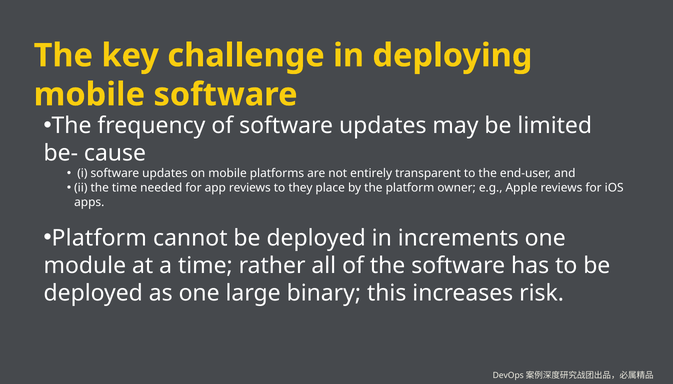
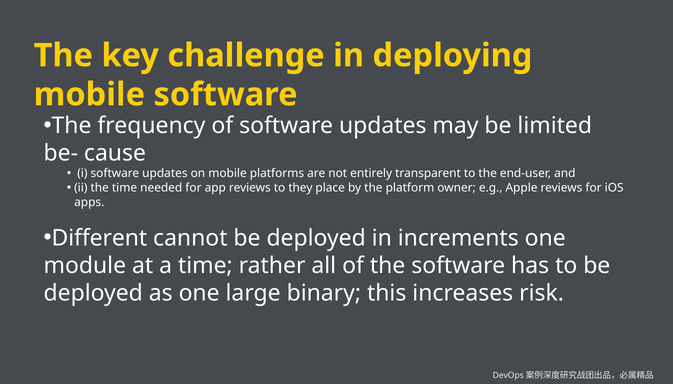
Platform: Platform -> Different (99, 238)
